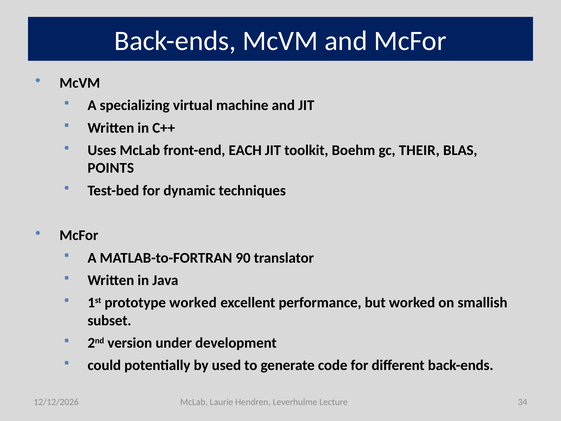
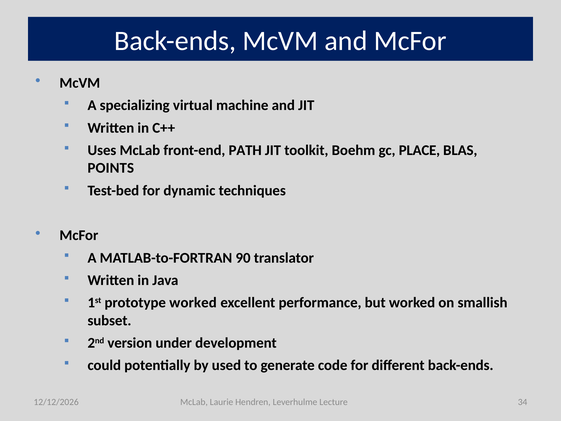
EACH: EACH -> PATH (245, 150)
THEIR: THEIR -> PLACE (419, 150)
